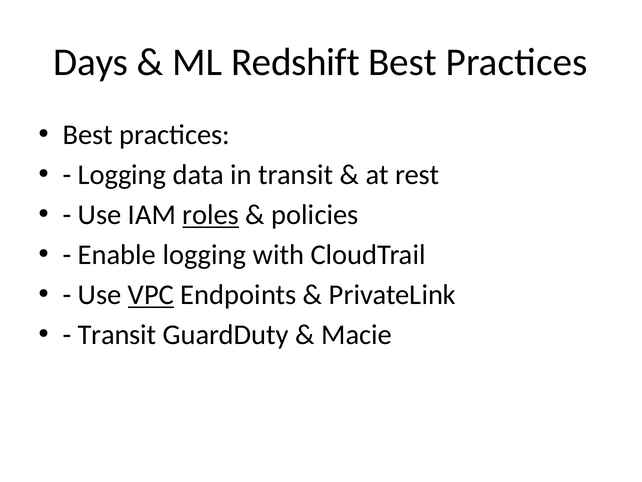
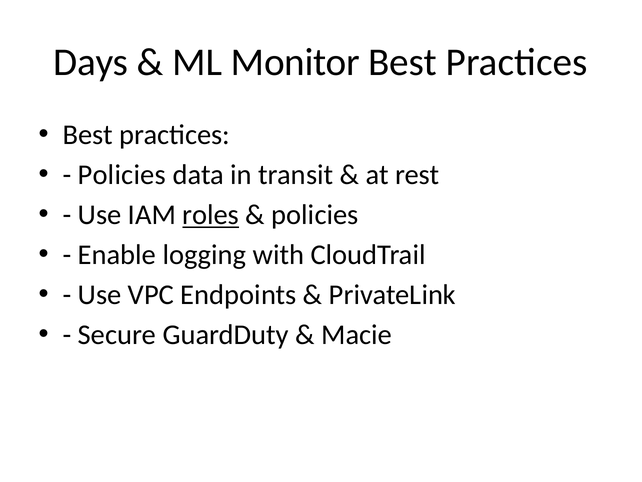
Redshift: Redshift -> Monitor (295, 62)
Logging: Logging -> Policies (122, 175)
VPC underline: present -> none (151, 295)
Transit: Transit -> Secure (117, 334)
